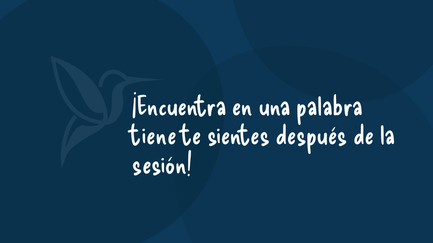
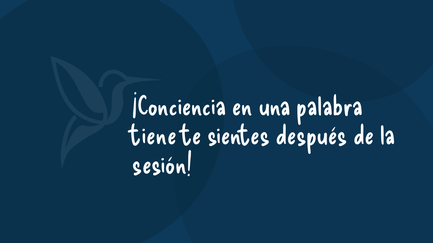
¡Encuentra: ¡Encuentra -> ¡Conciencia (179, 107)
